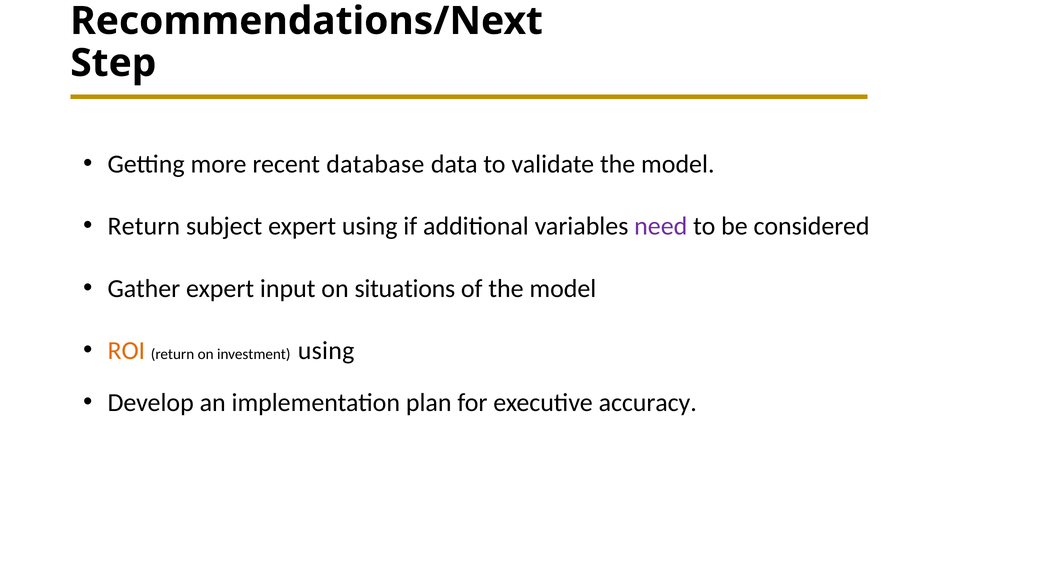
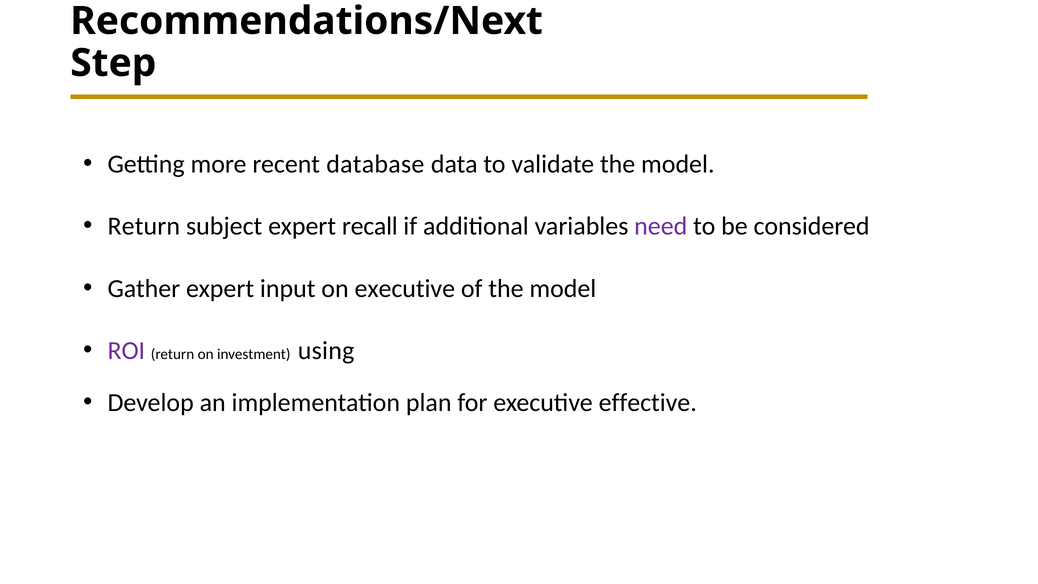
expert using: using -> recall (370, 226)
on situations: situations -> executive (405, 288)
ROI colour: orange -> purple (126, 351)
accuracy: accuracy -> effective (648, 403)
